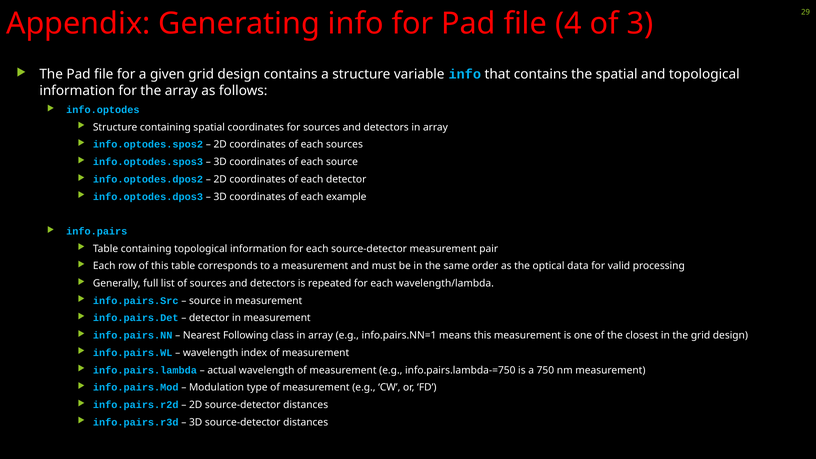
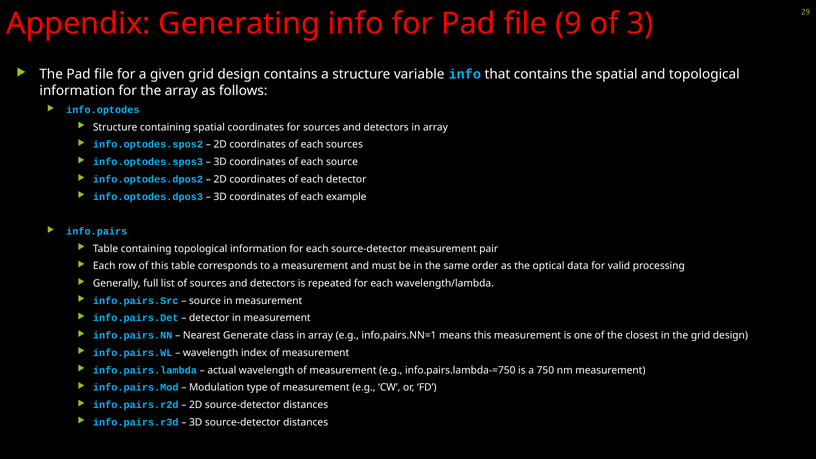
4: 4 -> 9 (568, 24)
Following: Following -> Generate (246, 335)
